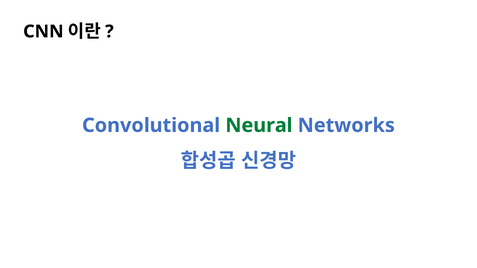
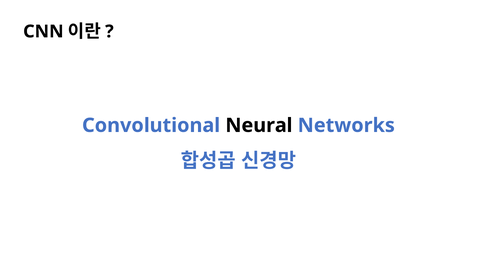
Neural colour: green -> black (259, 126)
